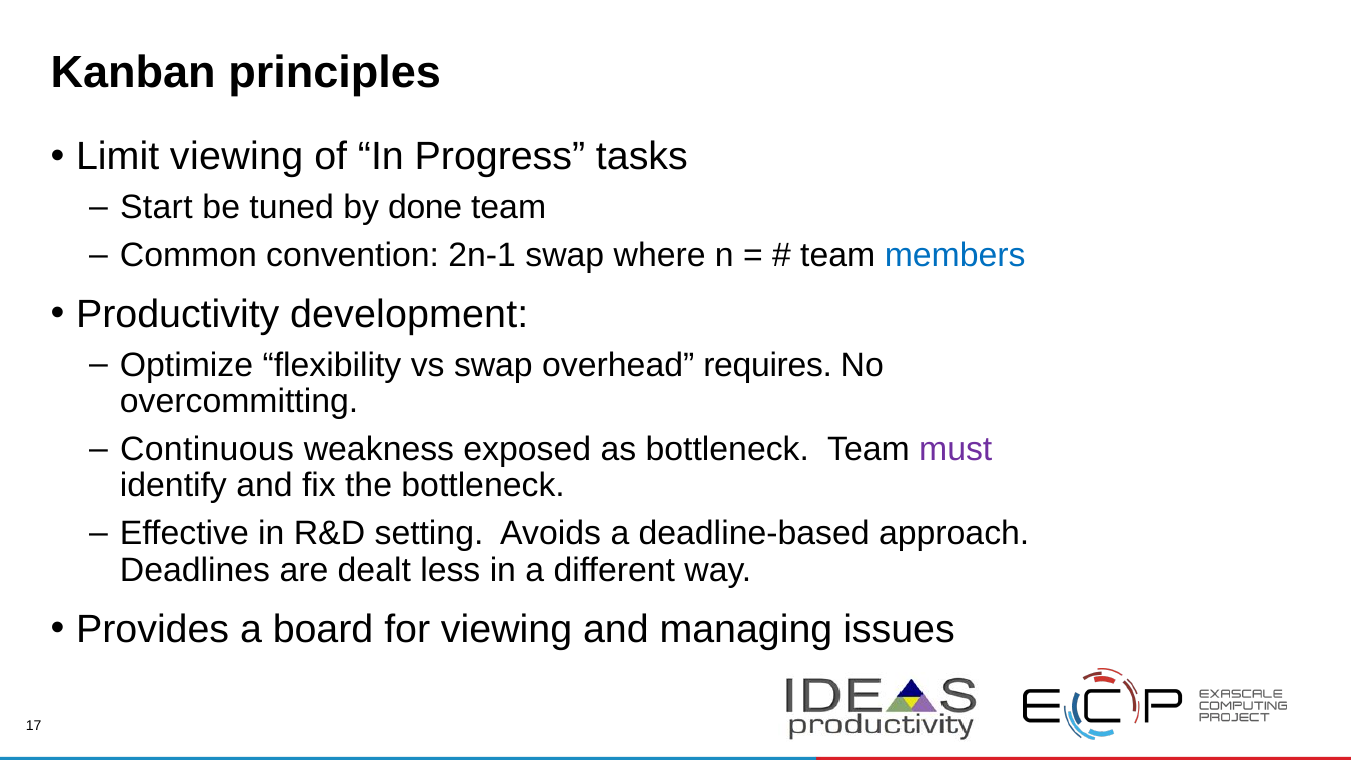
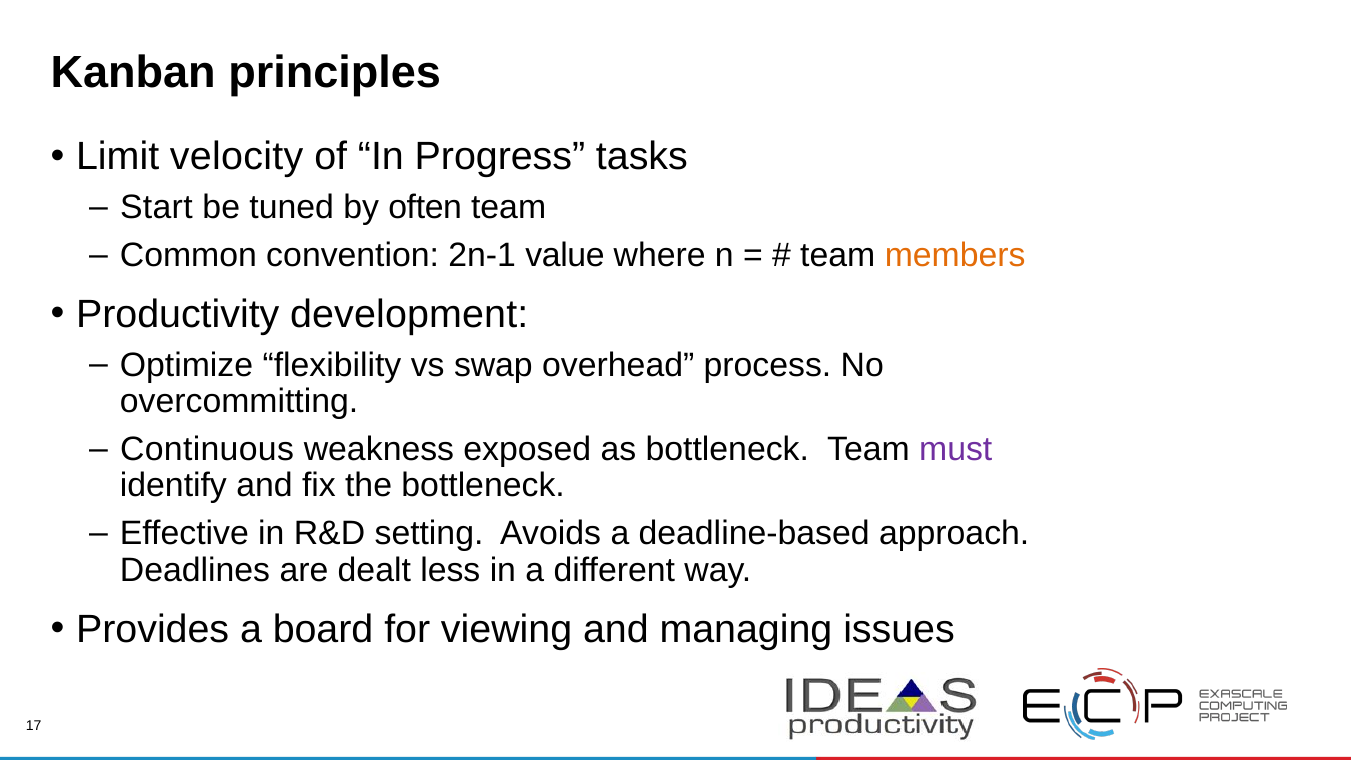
Limit viewing: viewing -> velocity (237, 157)
done: done -> often (425, 208)
2n-1 swap: swap -> value (565, 255)
members colour: blue -> orange (955, 255)
requires: requires -> process (767, 365)
